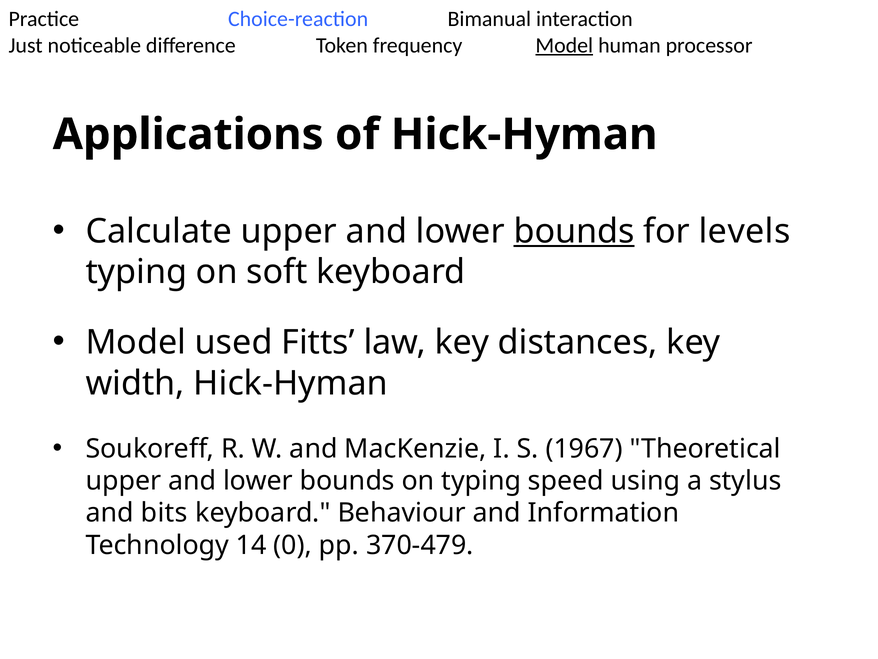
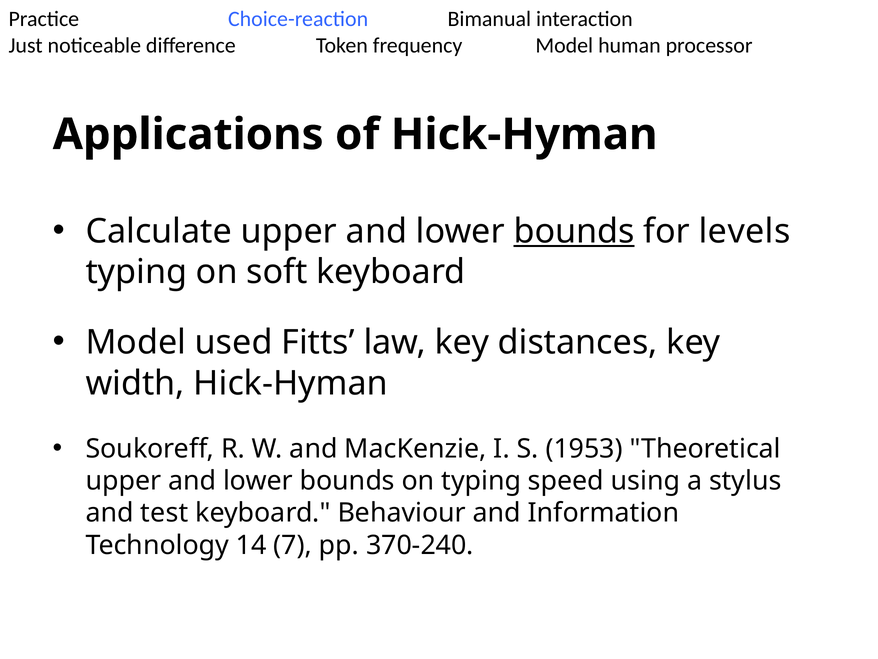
Model underline: present -> none (564, 45)
1967: 1967 -> 1953 (584, 448)
bits: bits -> test (164, 513)
0: 0 -> 7 (293, 545)
370-479: 370-479 -> 370-240 (420, 545)
